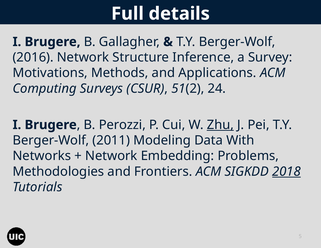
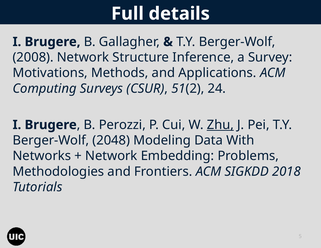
2016: 2016 -> 2008 (33, 57)
2011: 2011 -> 2048 (111, 140)
2018 underline: present -> none (286, 172)
